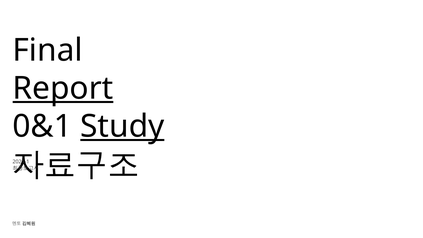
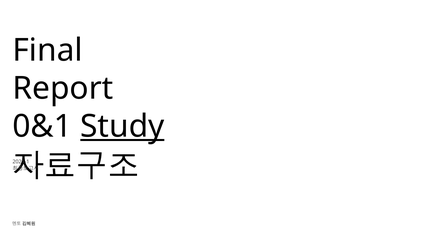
Report underline: present -> none (63, 88)
